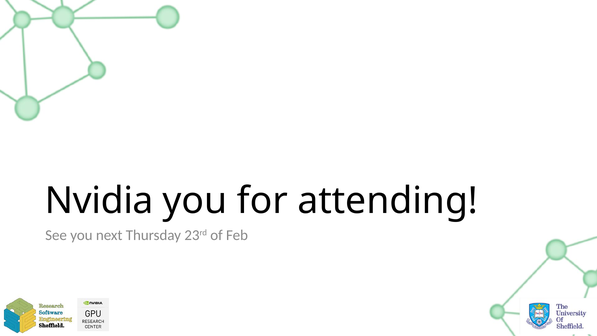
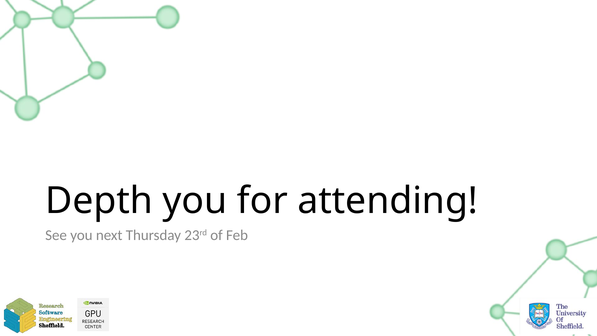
Nvidia: Nvidia -> Depth (99, 201)
